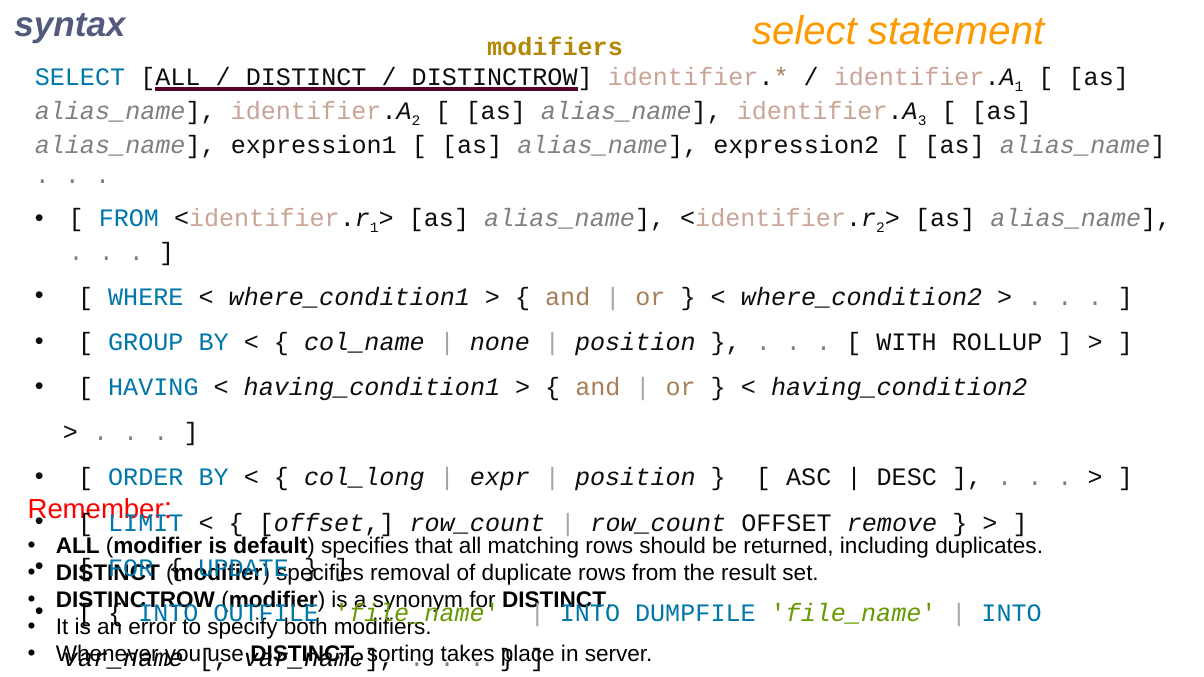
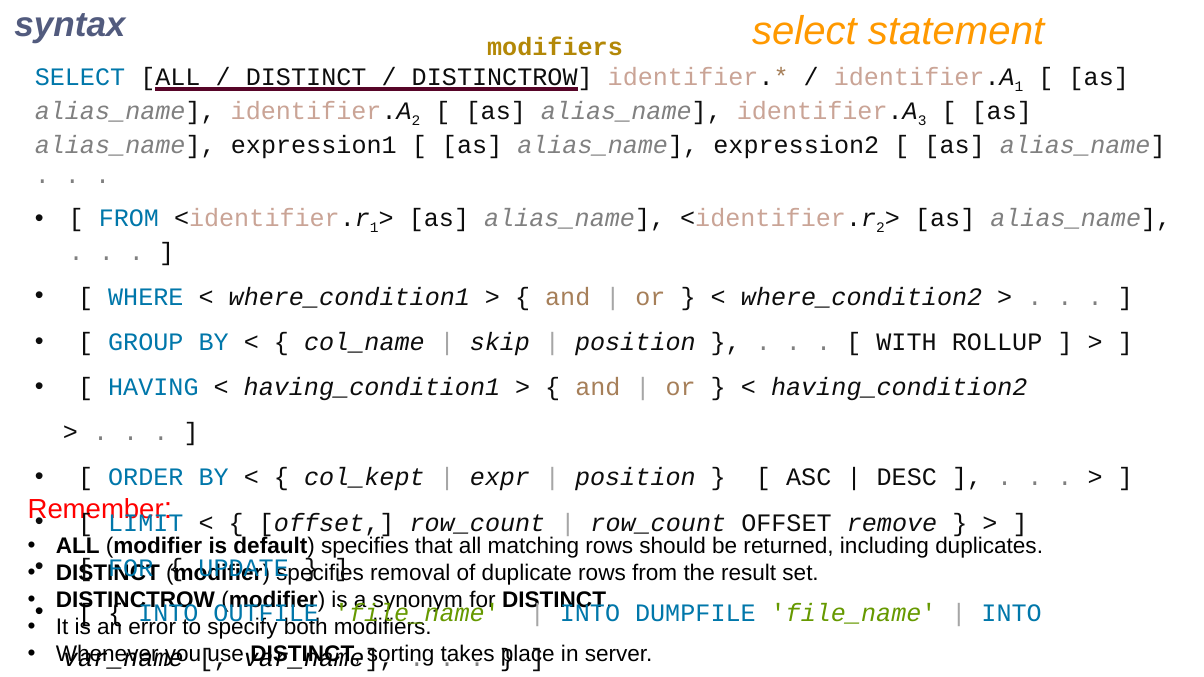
none: none -> skip (500, 342)
col_long: col_long -> col_kept (364, 478)
